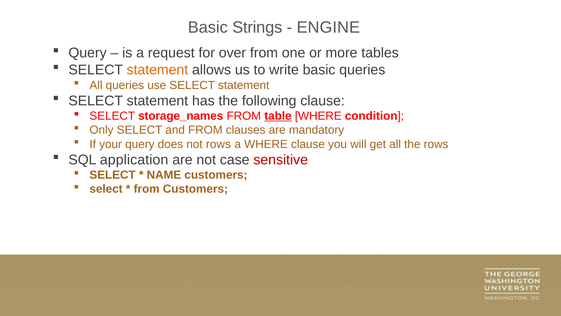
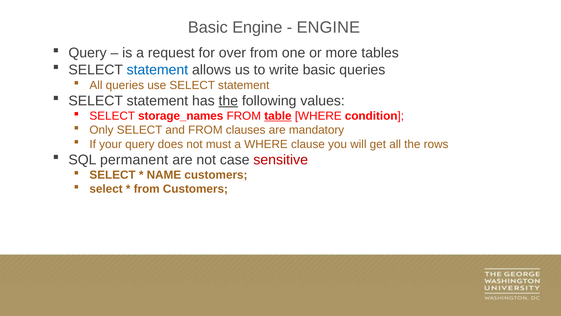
Basic Strings: Strings -> Engine (257, 27)
statement colour: orange -> blue (157, 70)
the underline: none -> present (228, 101)
following clause: clause -> values (323, 101)
not rows: rows -> must (219, 144)
application: application -> permanent (134, 160)
